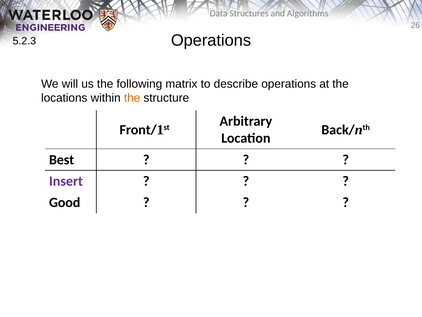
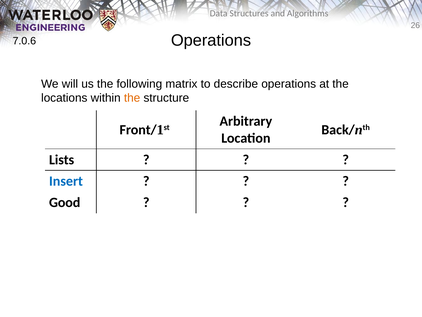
5.2.3: 5.2.3 -> 7.0.6 (24, 41)
Best: Best -> Lists (62, 160)
Insert colour: purple -> blue (66, 181)
